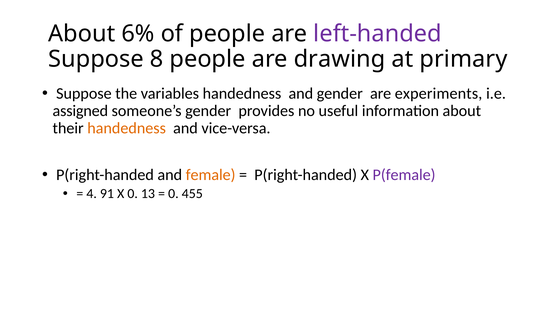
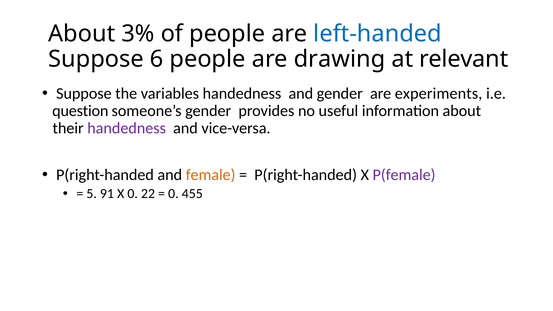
6%: 6% -> 3% (138, 34)
left-handed colour: purple -> blue (378, 34)
8: 8 -> 6 (157, 59)
primary: primary -> relevant (464, 59)
assigned: assigned -> question (80, 111)
handedness colour: orange -> purple (127, 128)
4: 4 -> 5 (92, 194)
13: 13 -> 22 (148, 194)
